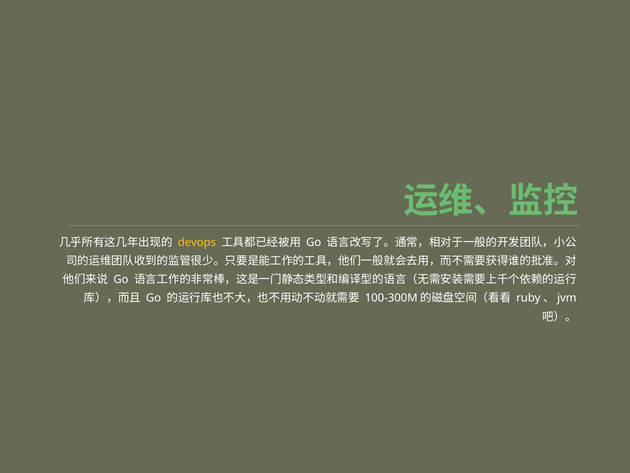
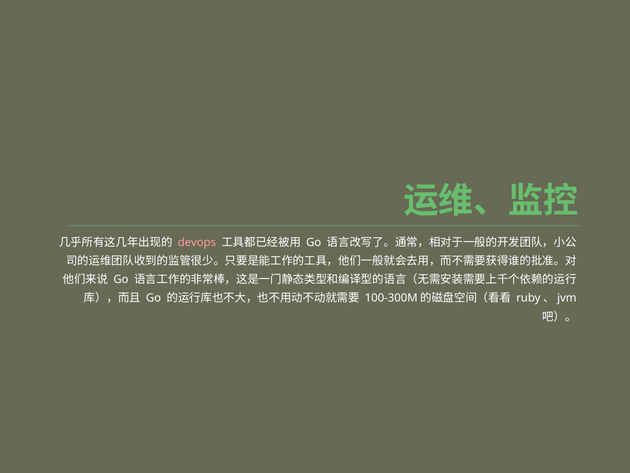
devops colour: yellow -> pink (197, 242)
